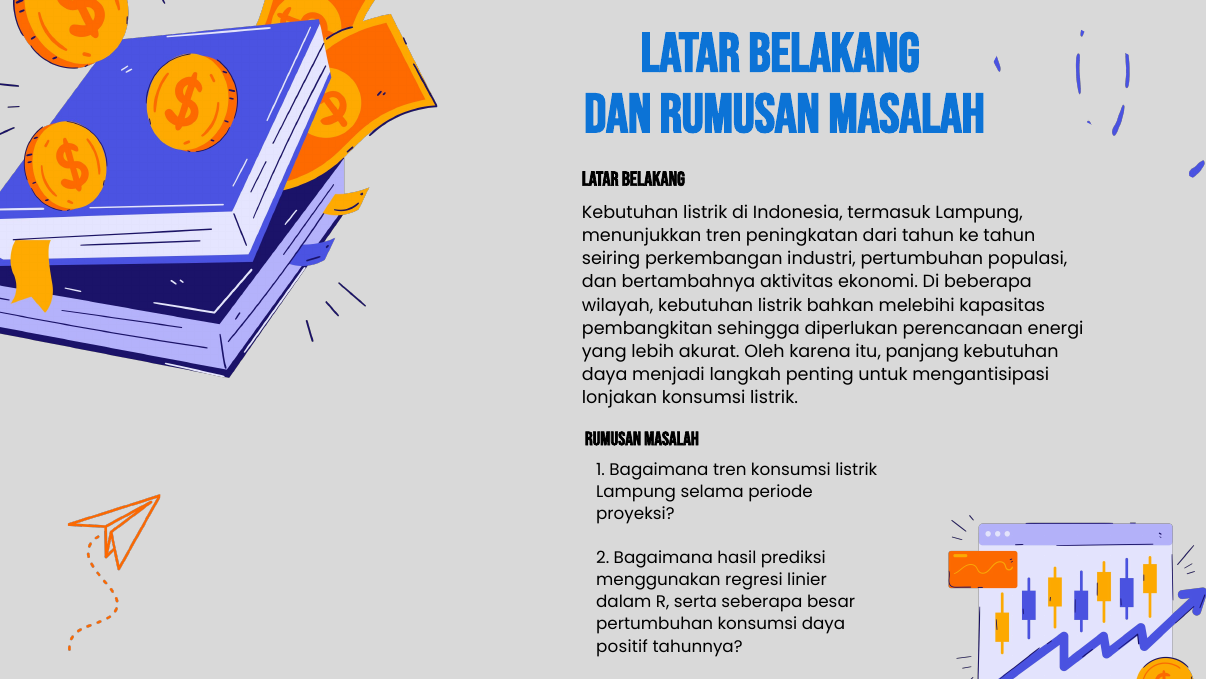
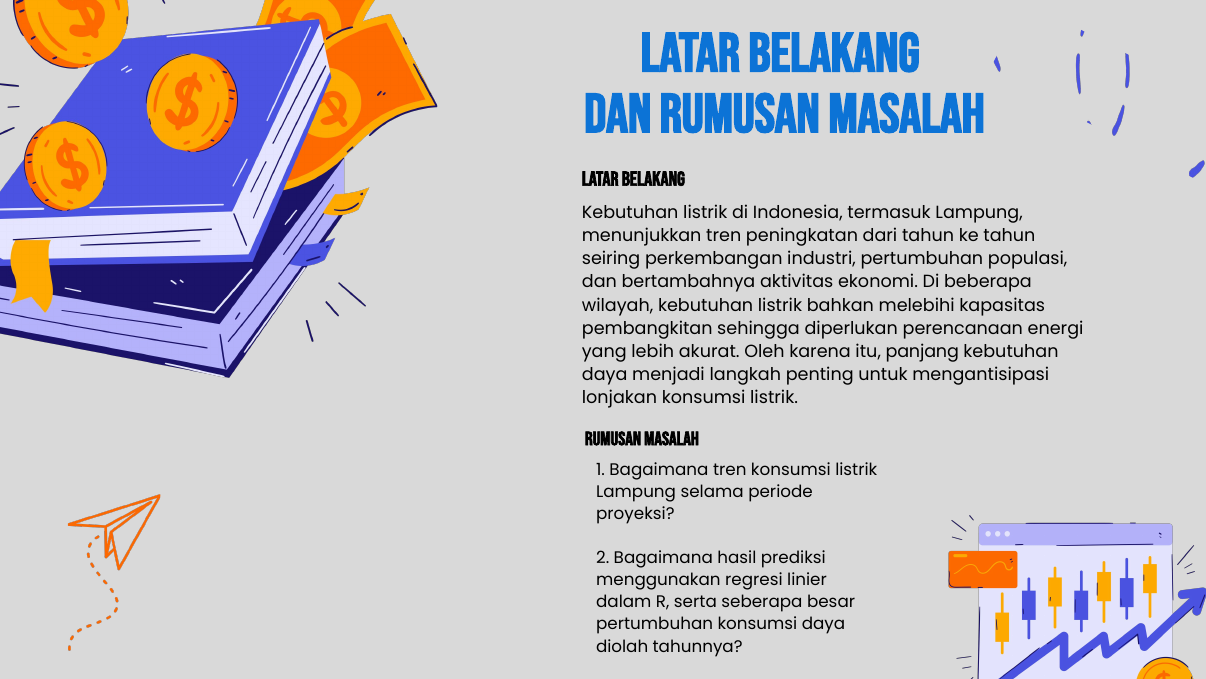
positif: positif -> diolah (622, 646)
